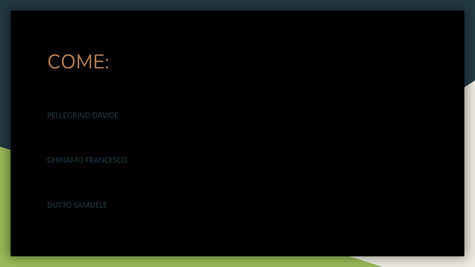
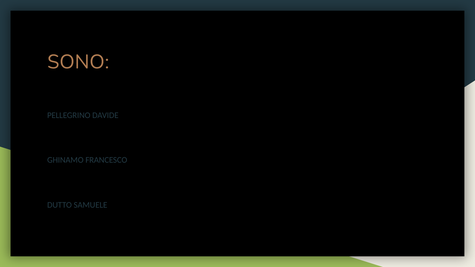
COME: COME -> SONO (78, 62)
